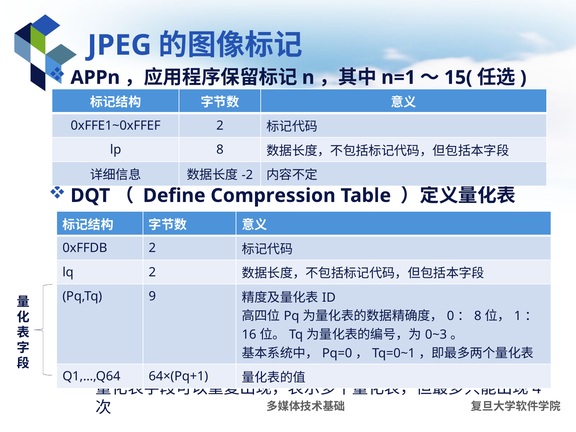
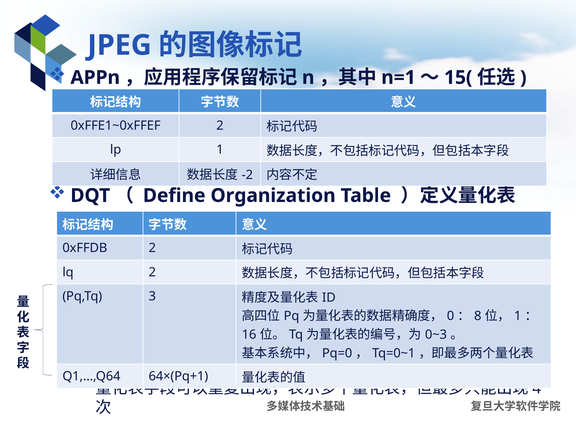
lp 8: 8 -> 1 (220, 150)
Compression: Compression -> Organization (273, 196)
9: 9 -> 3 (152, 296)
